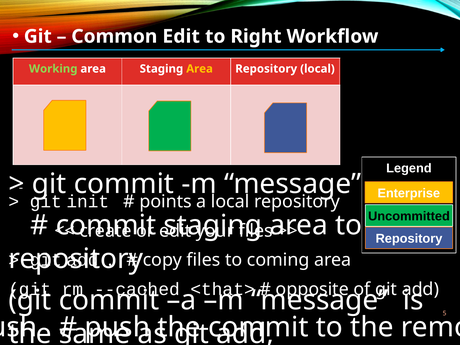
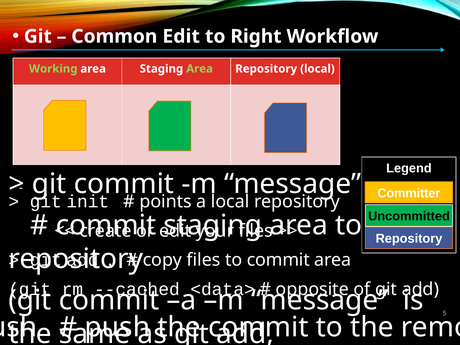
Area colour: yellow -> light green (200, 69)
Enterprise: Enterprise -> Committer (409, 193)
to coming: coming -> commit (278, 260)
<that>: <that> -> <data> (223, 289)
